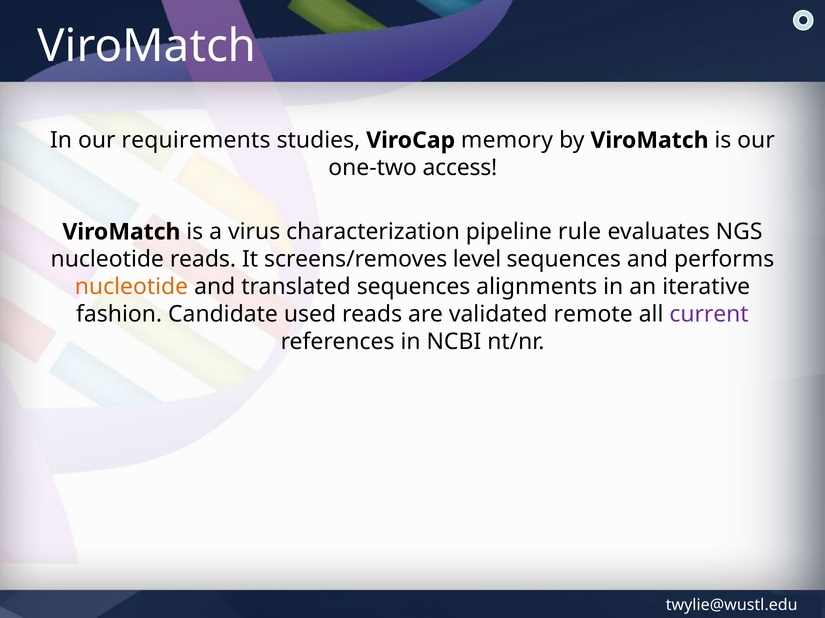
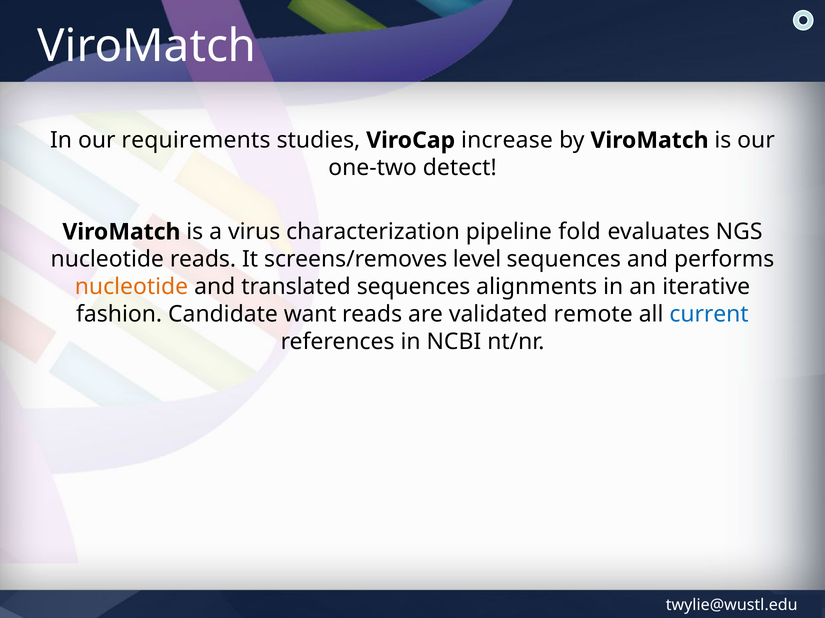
memory: memory -> increase (507, 140)
access: access -> detect (460, 168)
rule: rule -> fold (580, 232)
used: used -> want (310, 315)
current colour: purple -> blue (709, 315)
